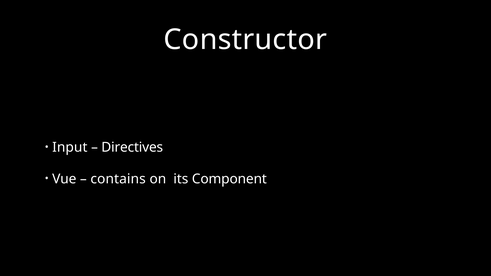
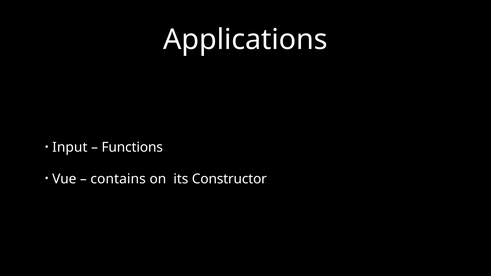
Constructor: Constructor -> Applications (245, 40)
Directives: Directives -> Functions (132, 148)
Component: Component -> Constructor (229, 179)
